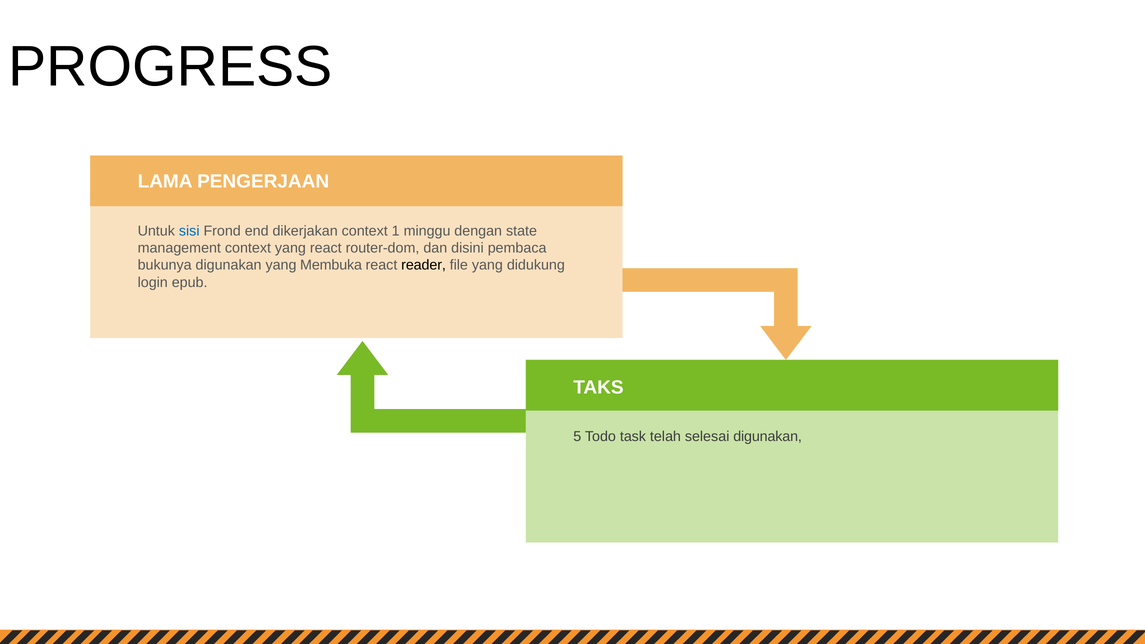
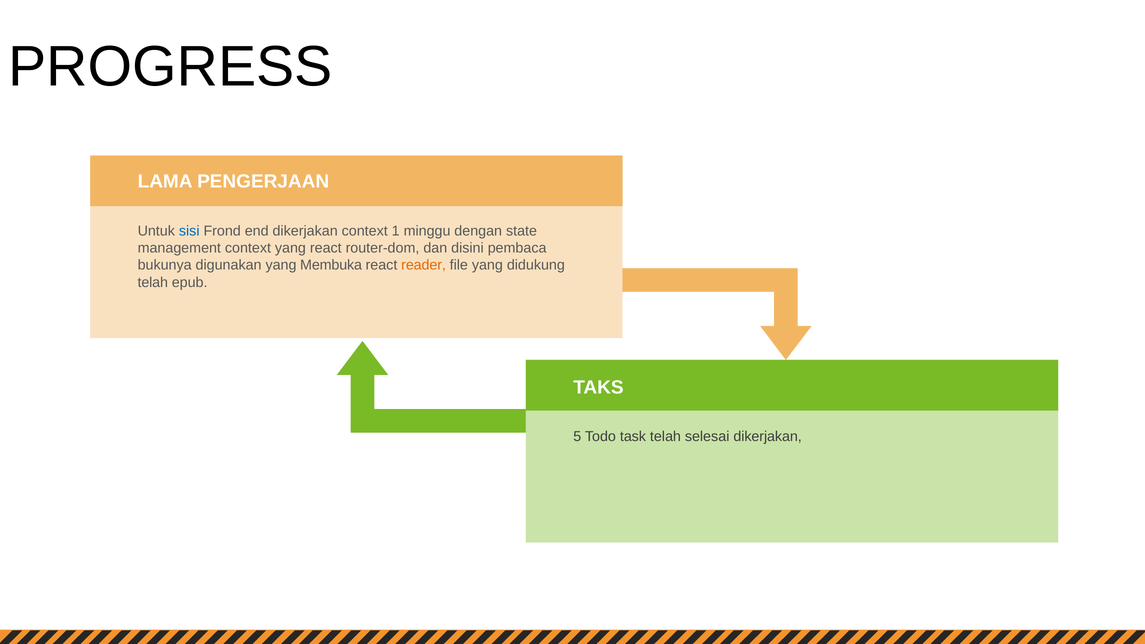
reader colour: black -> orange (424, 265)
login: login -> telah (153, 282)
selesai digunakan: digunakan -> dikerjakan (768, 437)
